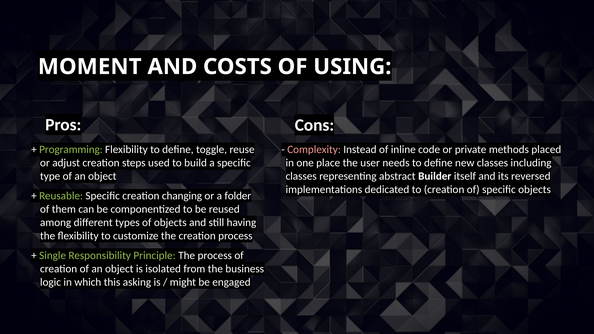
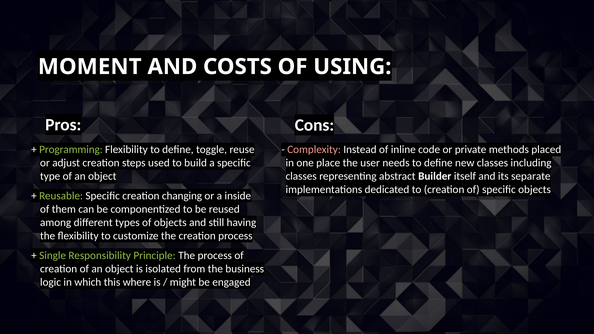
reversed: reversed -> separate (531, 176)
folder: folder -> inside (238, 196)
asking: asking -> where (137, 282)
